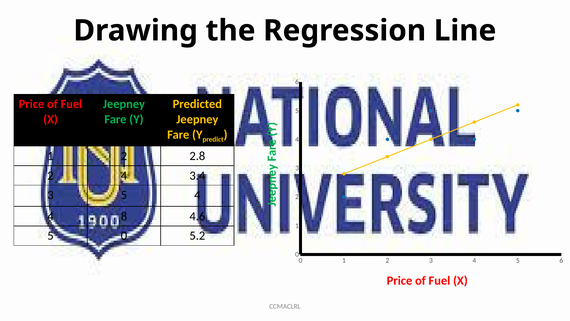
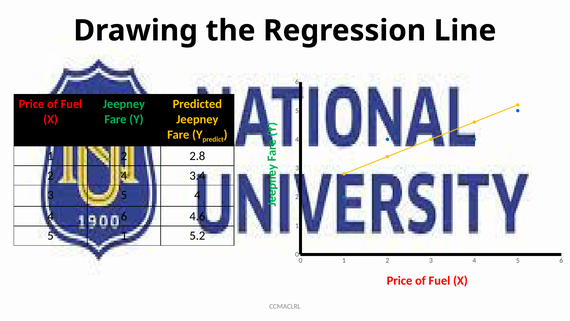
4 8: 8 -> 6 (124, 216)
5 0: 0 -> 1 (124, 236)
